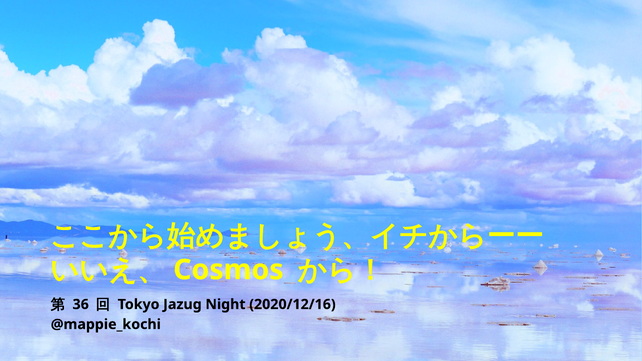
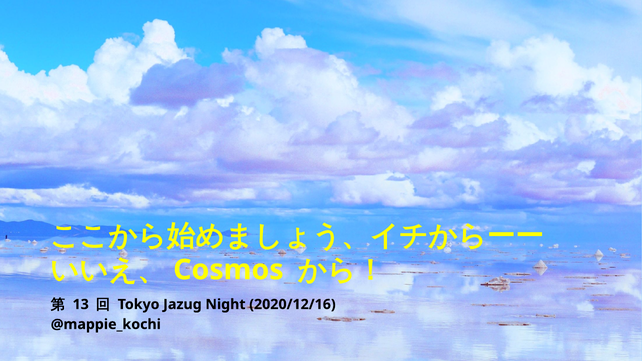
36: 36 -> 13 (81, 304)
